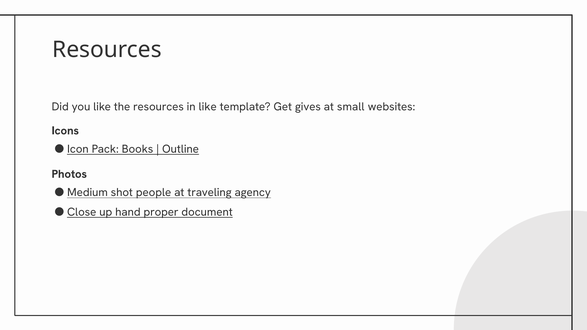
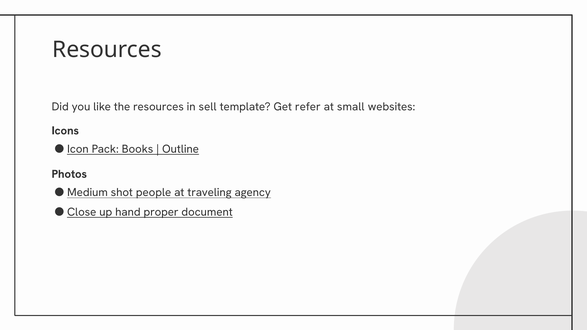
in like: like -> sell (208, 107)
gives: gives -> refer (308, 107)
